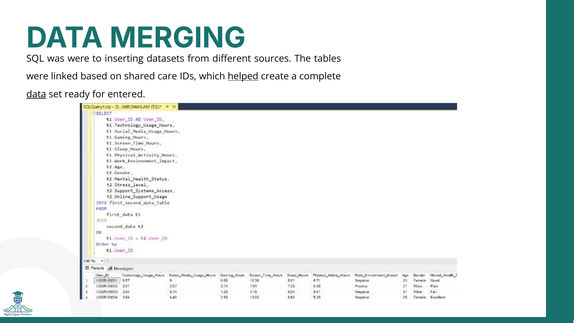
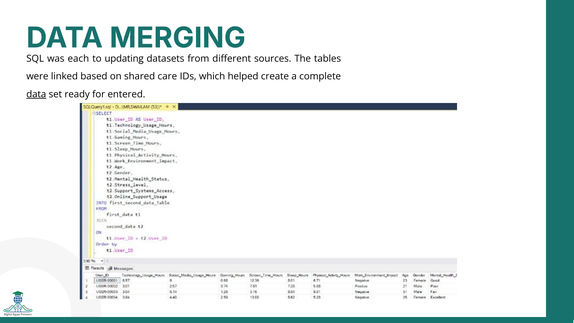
was were: were -> each (78, 59)
inserting: inserting -> updating (124, 59)
helped underline: present -> none (243, 76)
